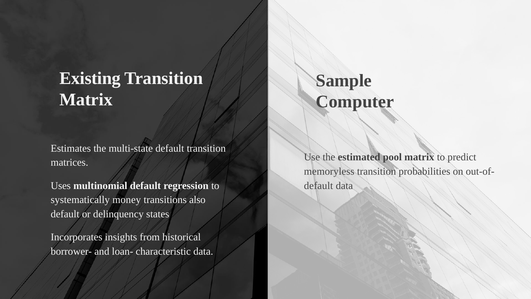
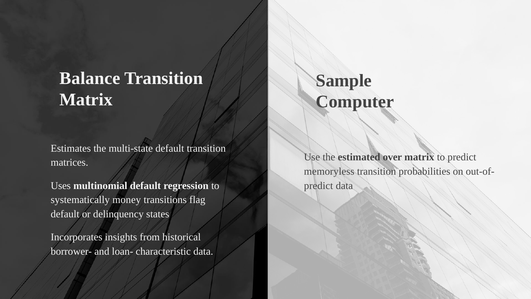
Existing: Existing -> Balance (90, 78)
pool: pool -> over (392, 157)
default: default -> predict (319, 185)
also: also -> flag (197, 200)
